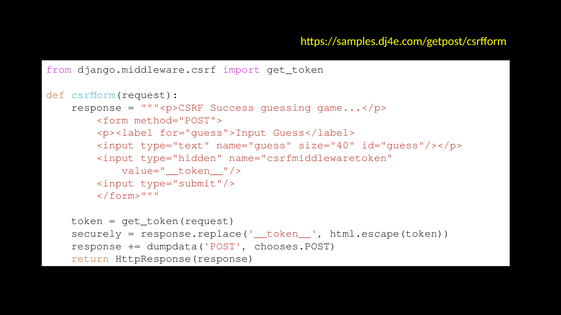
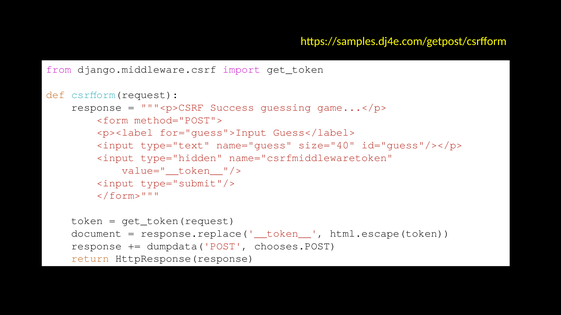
securely: securely -> document (96, 234)
